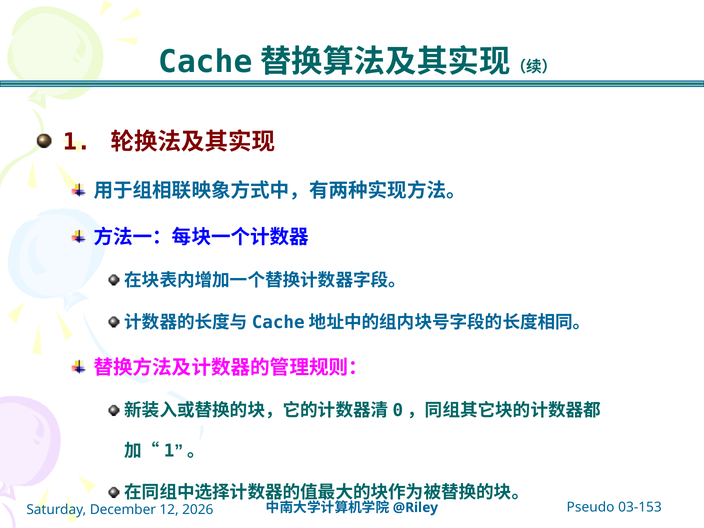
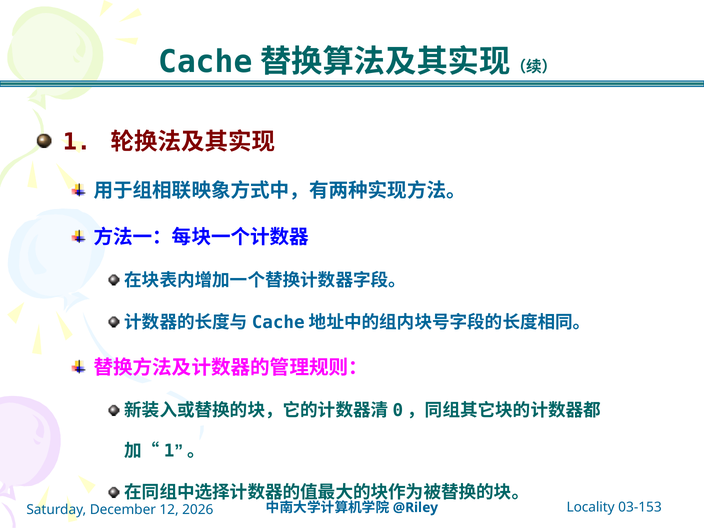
Pseudo: Pseudo -> Locality (591, 507)
